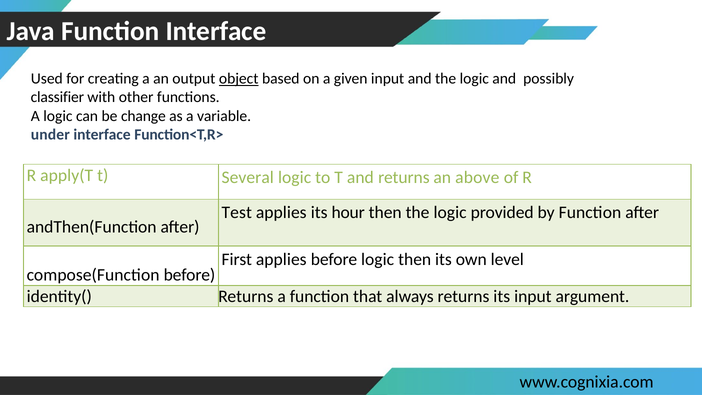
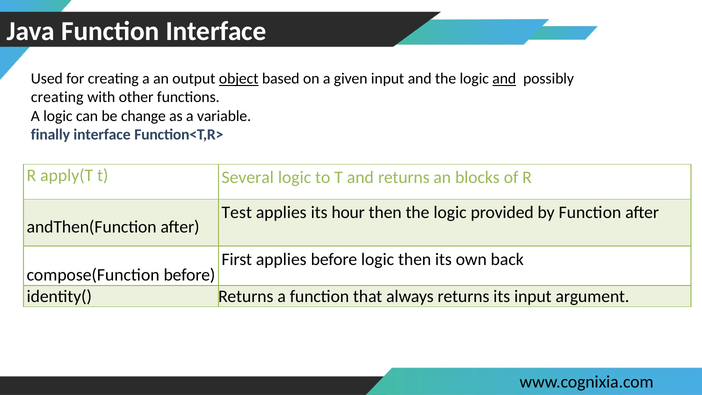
and underline: none -> present (504, 79)
classifier: classifier -> creating (57, 97)
under: under -> finally (50, 135)
above: above -> blocks (477, 178)
level: level -> back (507, 259)
